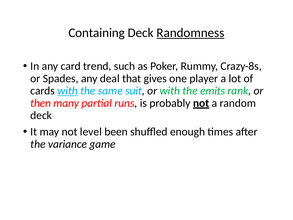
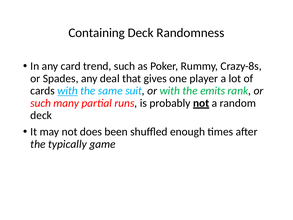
Randomness underline: present -> none (190, 33)
then: then -> such (41, 103)
level: level -> does (91, 132)
variance: variance -> typically (67, 144)
